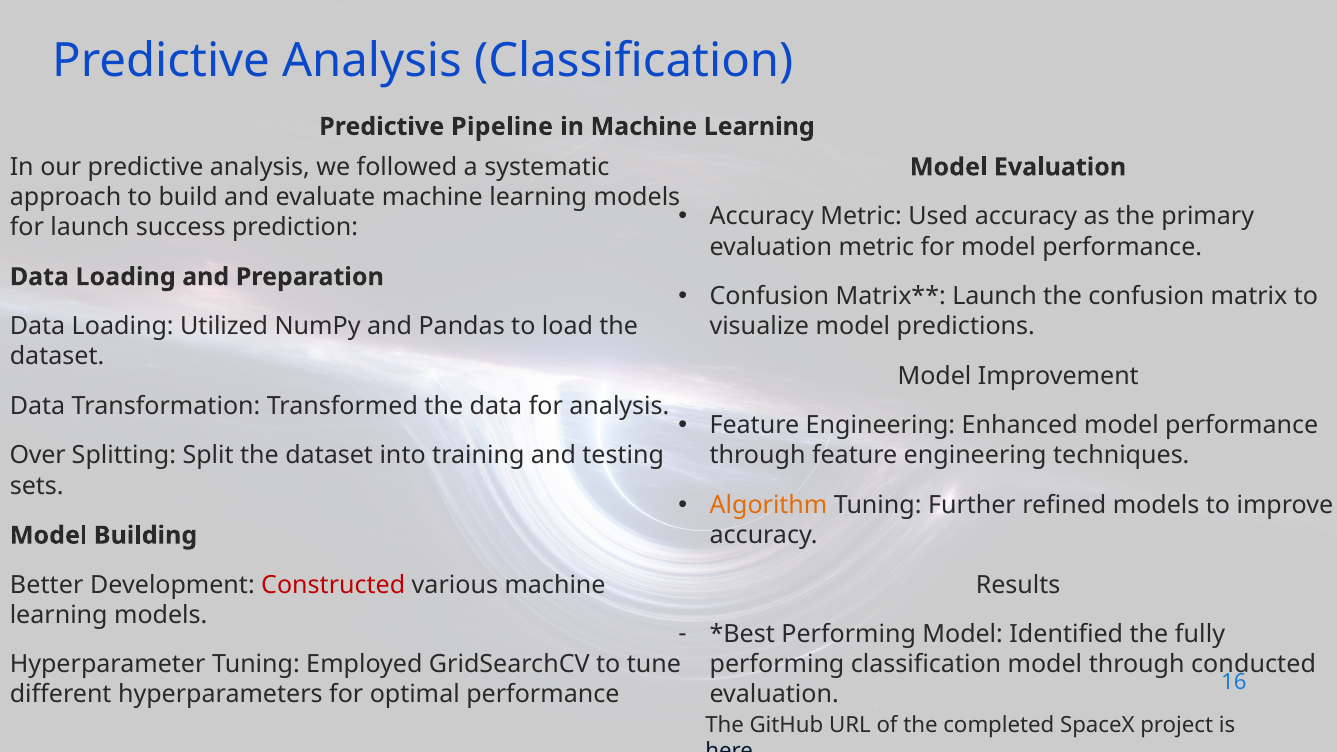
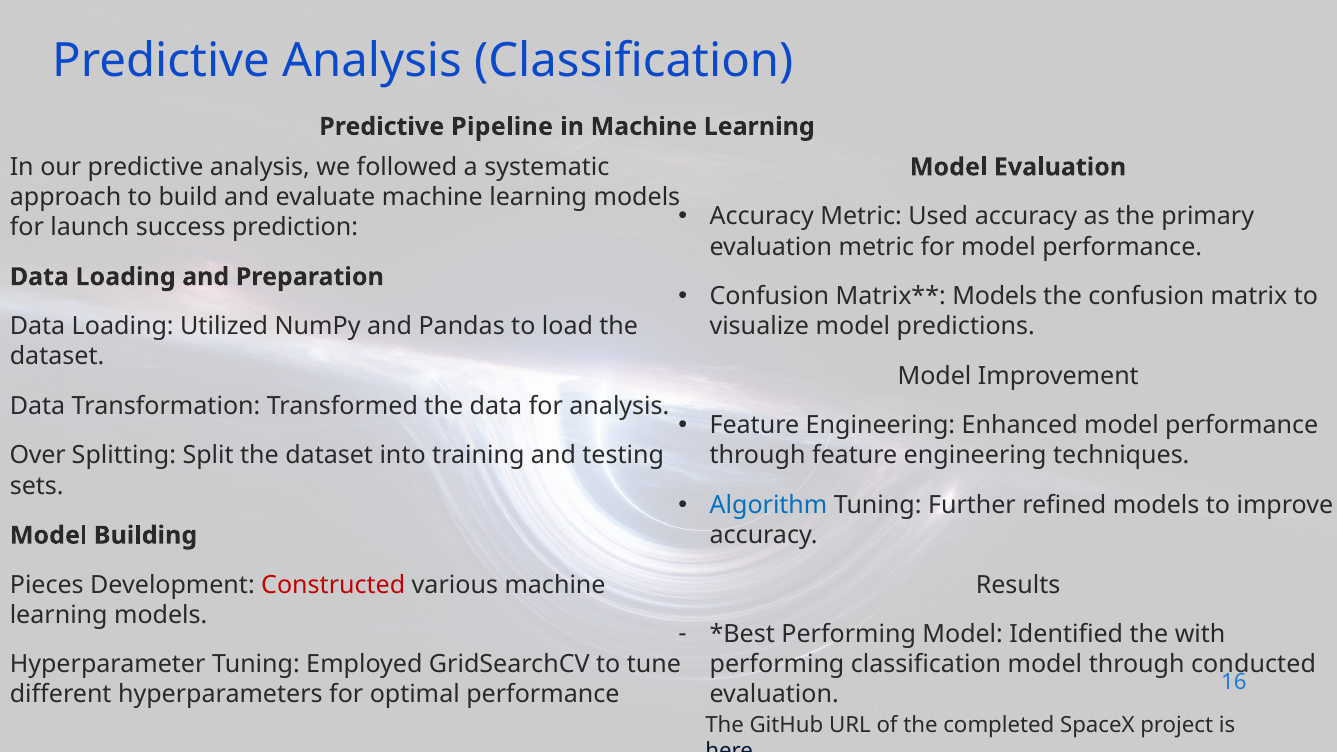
Launch: Launch -> Models (995, 296)
Algorithm colour: orange -> blue (769, 505)
Better: Better -> Pieces (47, 585)
fully: fully -> with (1200, 635)
